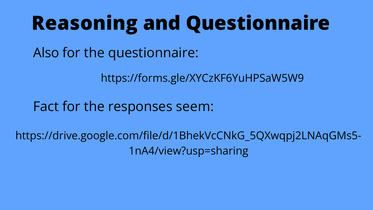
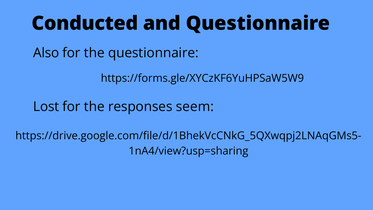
Reasoning: Reasoning -> Conducted (85, 23)
Fact: Fact -> Lost (46, 107)
